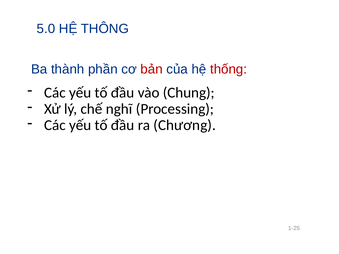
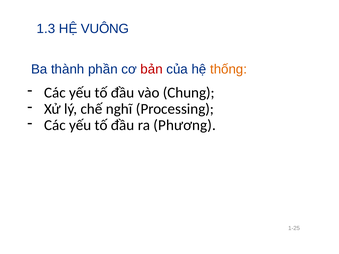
5.0: 5.0 -> 1.3 (46, 29)
THÔNG: THÔNG -> VUÔNG (105, 29)
thống colour: red -> orange (229, 69)
Chương: Chương -> Phương (185, 125)
